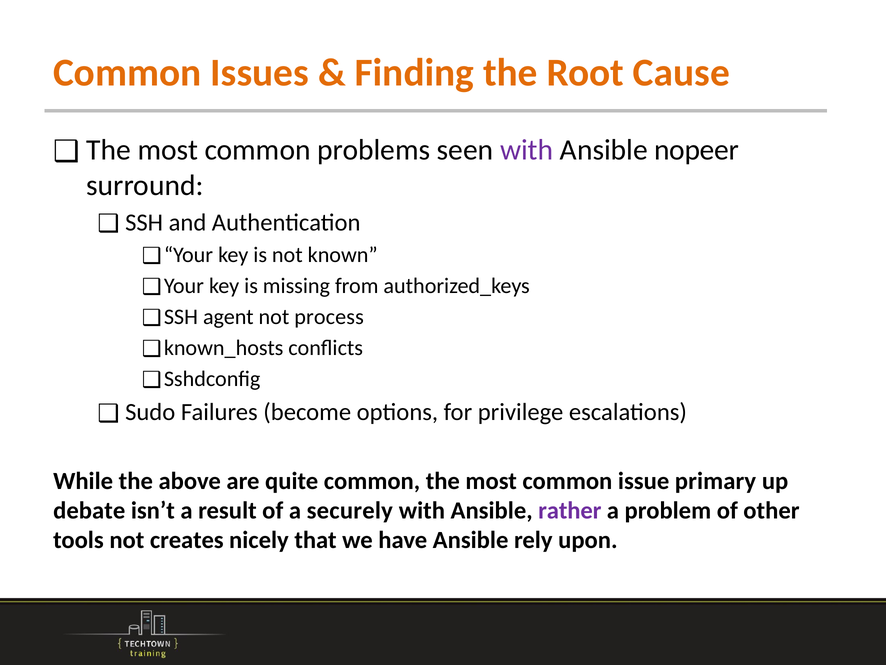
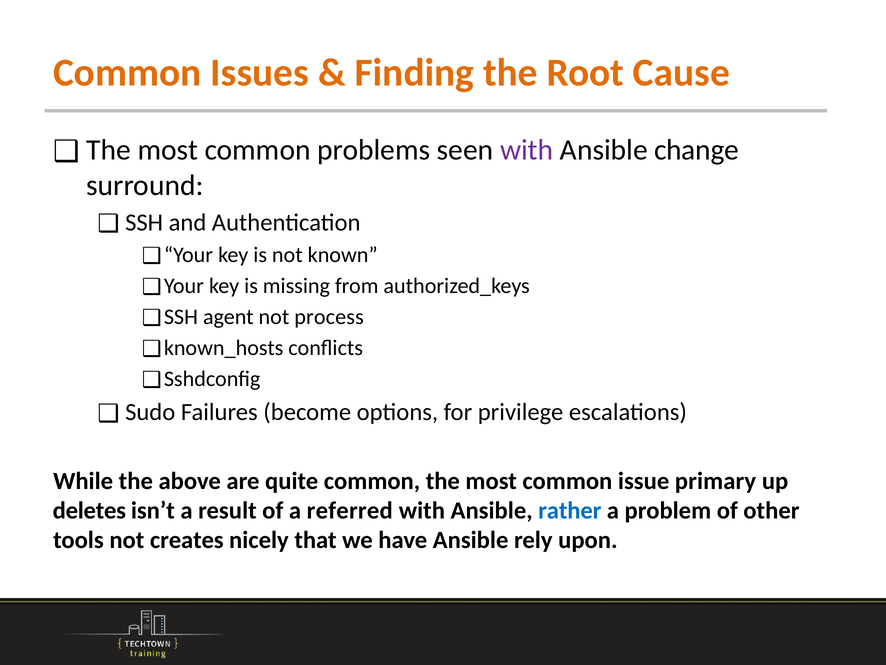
nopeer: nopeer -> change (696, 150)
debate: debate -> deletes (89, 510)
securely: securely -> referred (350, 510)
rather colour: purple -> blue (570, 510)
